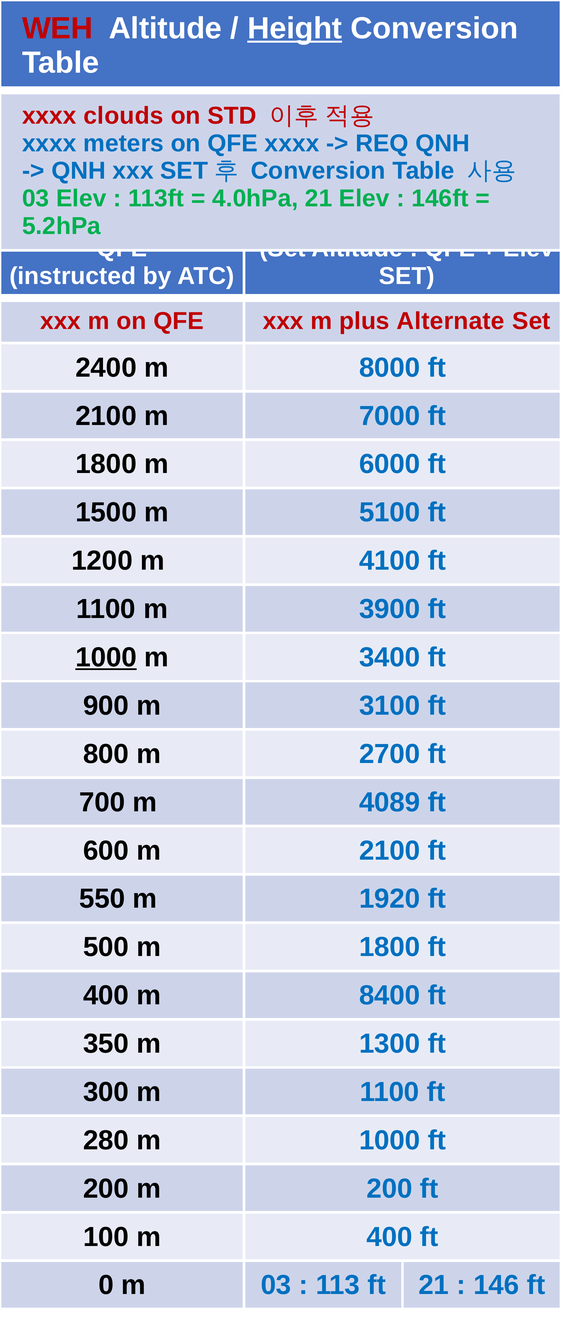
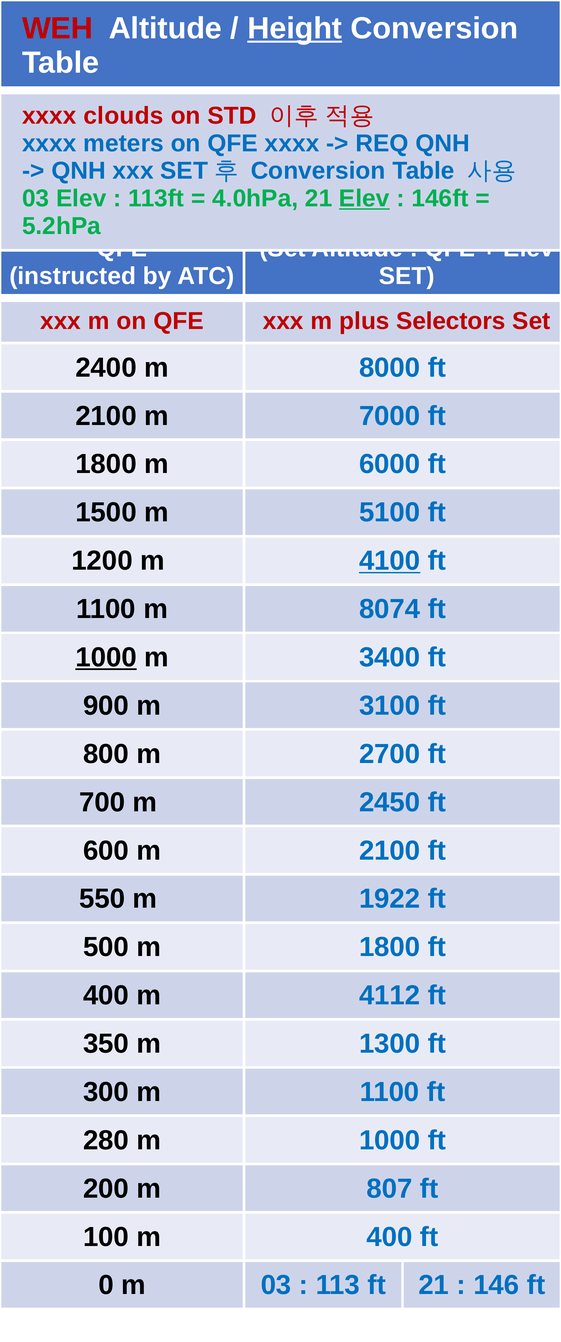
Elev underline: none -> present (364, 199)
Alternate: Alternate -> Selectors (451, 321)
4100 underline: none -> present (390, 561)
3900: 3900 -> 8074 (390, 609)
4089: 4089 -> 2450 (390, 802)
1920: 1920 -> 1922 (390, 899)
8400: 8400 -> 4112 (390, 996)
m 200: 200 -> 807 (390, 1189)
